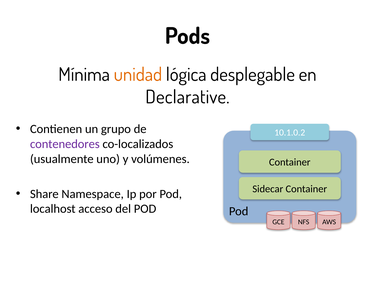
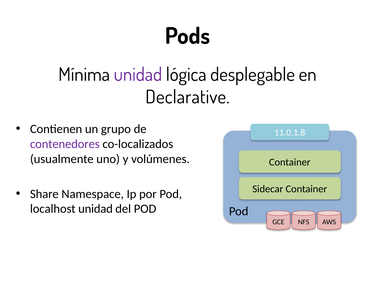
unidad colour: orange -> purple (138, 75)
10.1.0.2: 10.1.0.2 -> 11.0.1.8 (290, 133)
localhost acceso: acceso -> unidad (96, 209)
